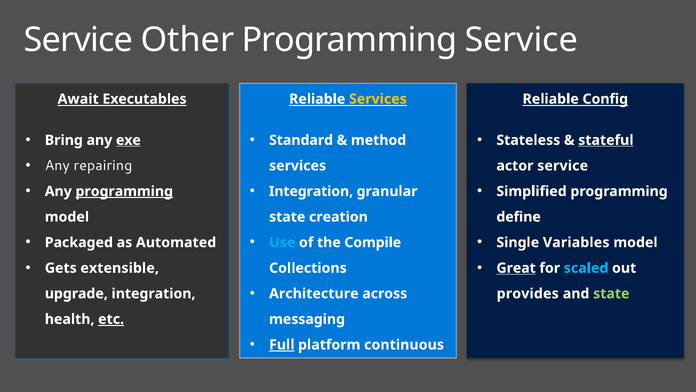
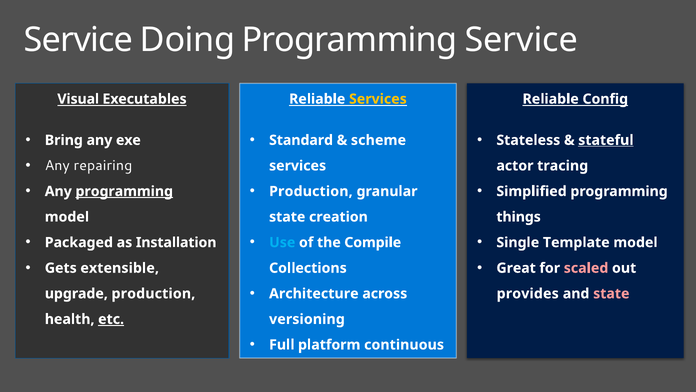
Other: Other -> Doing (188, 40)
Await: Await -> Visual (78, 99)
exe underline: present -> none (128, 140)
method: method -> scheme (378, 140)
actor service: service -> tracing (563, 166)
Integration: Integration -> Production (311, 191)
define: define -> things (519, 217)
Automated: Automated -> Installation (176, 242)
Variables: Variables -> Template (576, 242)
Great underline: present -> none (516, 268)
scaled colour: light blue -> pink (586, 268)
upgrade integration: integration -> production (153, 293)
state colour: light green -> pink (611, 293)
messaging: messaging -> versioning (307, 319)
Full underline: present -> none (282, 344)
